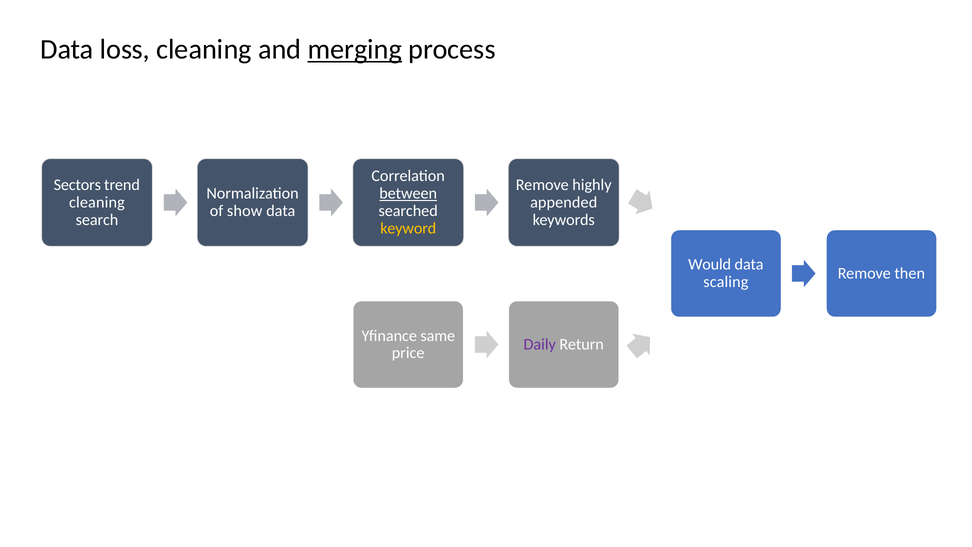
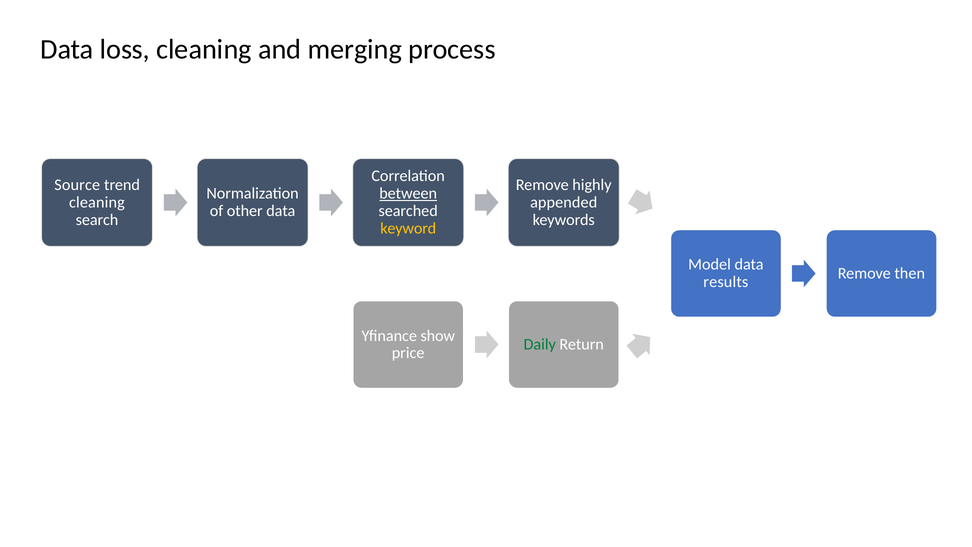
merging underline: present -> none (355, 50)
Sectors: Sectors -> Source (77, 185)
show: show -> other (245, 211)
Would: Would -> Model (710, 265)
scaling: scaling -> results (726, 282)
same: same -> show (438, 336)
Daily colour: purple -> green (540, 344)
